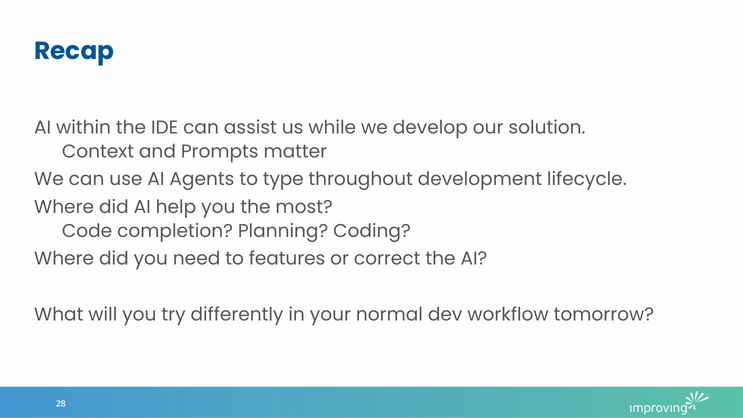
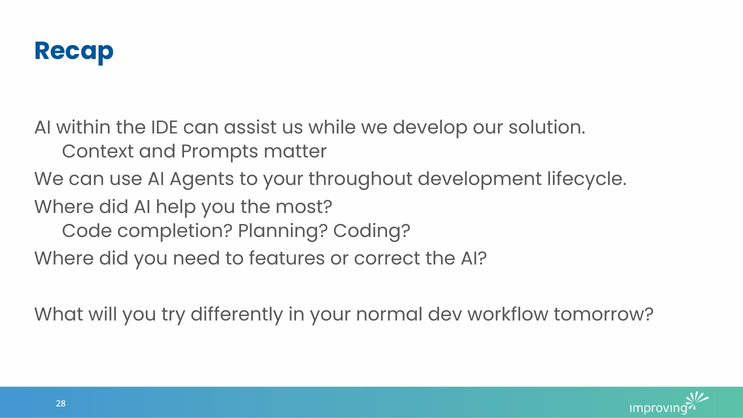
to type: type -> your (283, 179)
